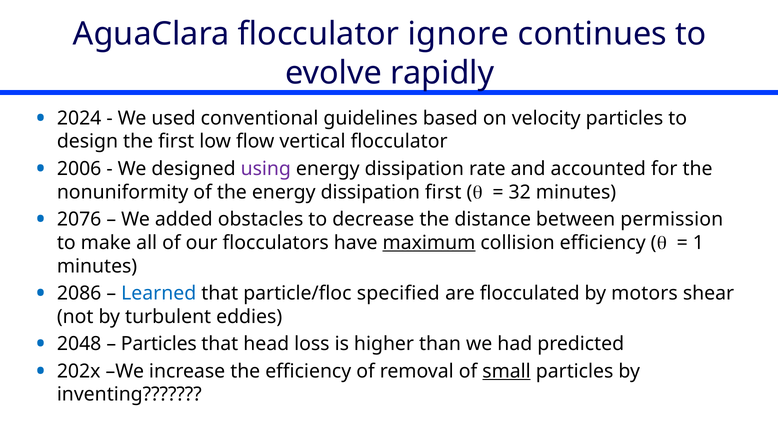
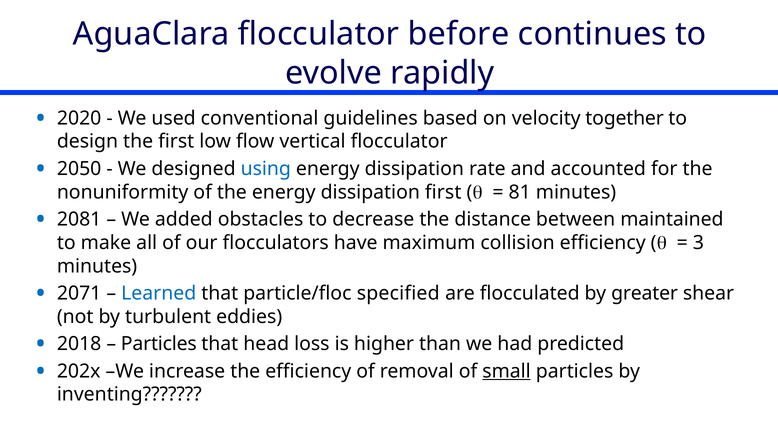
ignore: ignore -> before (458, 34)
2024: 2024 -> 2020 (79, 118)
velocity particles: particles -> together (625, 118)
2006: 2006 -> 2050 (79, 169)
using colour: purple -> blue (266, 169)
32: 32 -> 81 (520, 192)
2076: 2076 -> 2081 (79, 219)
permission: permission -> maintained (672, 219)
maximum underline: present -> none (429, 243)
1: 1 -> 3 (698, 243)
2086: 2086 -> 2071 (79, 293)
motors: motors -> greater (645, 293)
2048: 2048 -> 2018 (79, 344)
